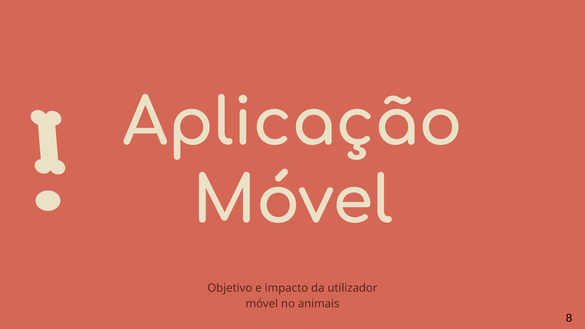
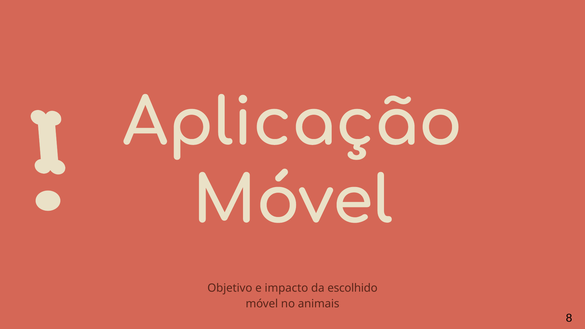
utilizador: utilizador -> escolhido (353, 288)
